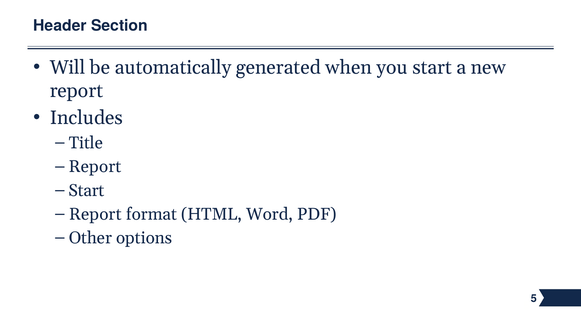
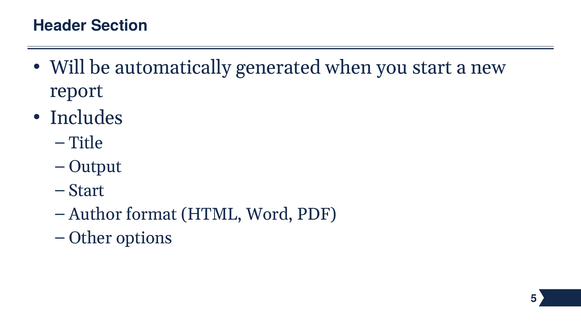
Report: Report -> Output (95, 167)
Report: Report -> Author (95, 214)
